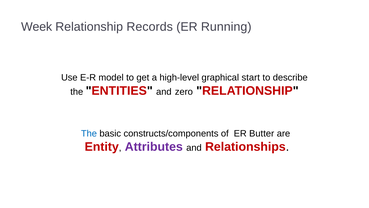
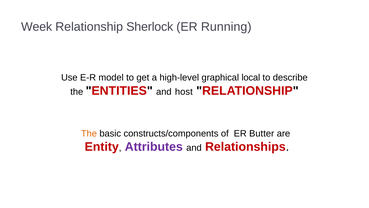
Records: Records -> Sherlock (150, 27)
start: start -> local (251, 77)
zero: zero -> host (184, 92)
The colour: blue -> orange (89, 133)
